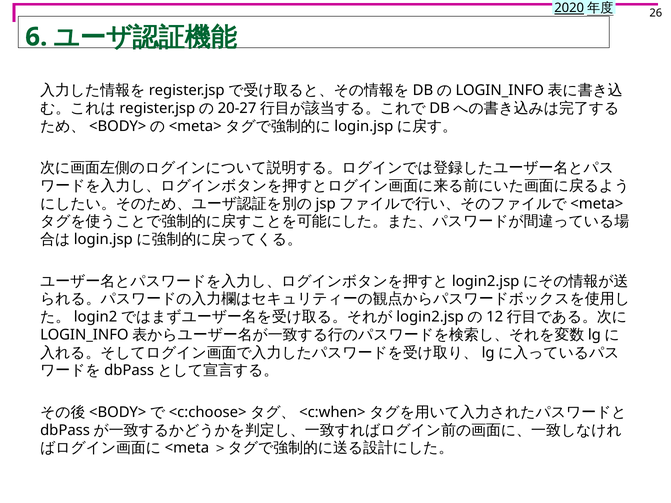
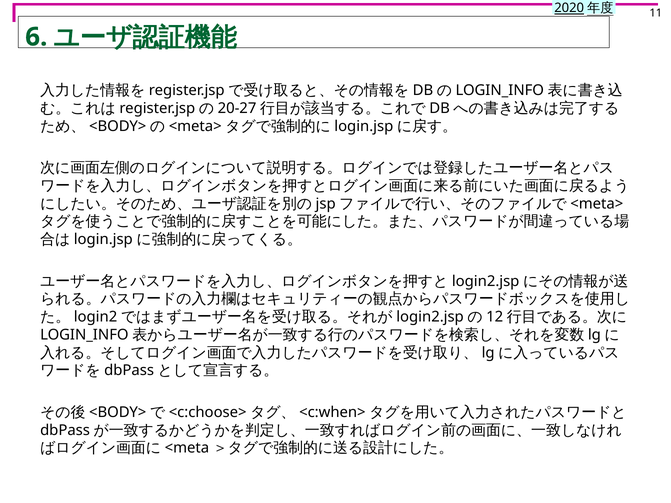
26: 26 -> 11 (656, 13)
